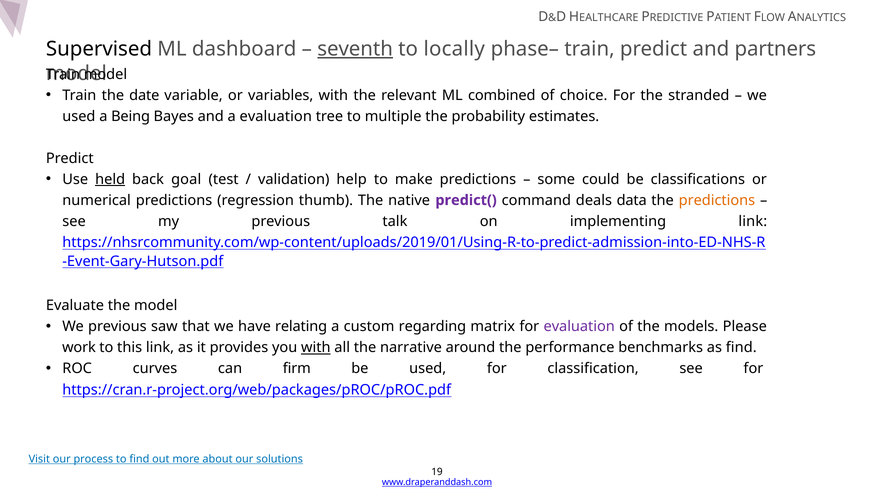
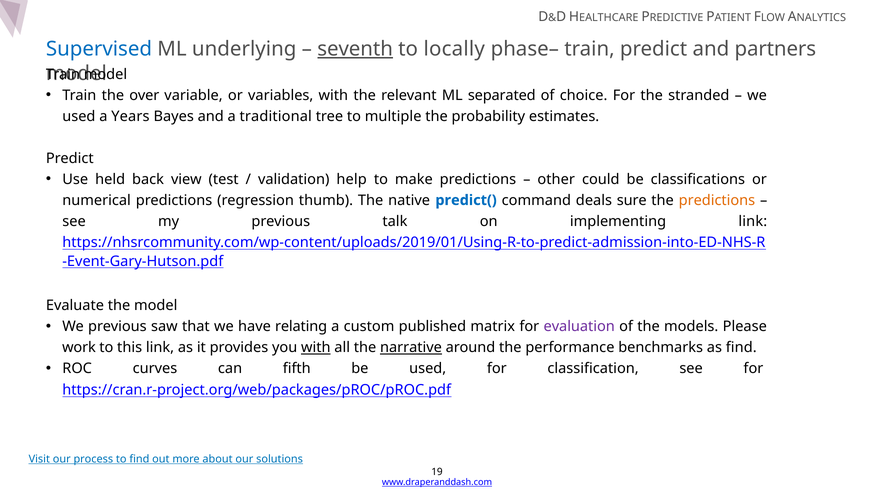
Supervised colour: black -> blue (99, 49)
dashboard: dashboard -> underlying (244, 49)
date: date -> over (144, 95)
combined: combined -> separated (502, 95)
Being: Being -> Years (130, 116)
a evaluation: evaluation -> traditional (276, 116)
held underline: present -> none (110, 179)
goal: goal -> view (186, 179)
some: some -> other (556, 179)
predict( colour: purple -> blue (466, 200)
data: data -> sure (632, 200)
regarding: regarding -> published (432, 326)
narrative underline: none -> present (411, 347)
firm: firm -> fifth (297, 368)
